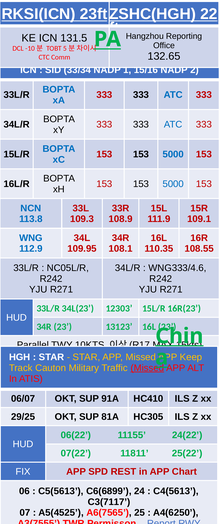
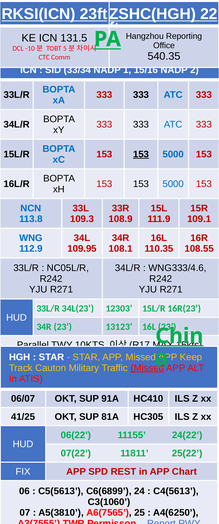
132.65: 132.65 -> 540.35 (164, 56)
153 underline: none -> present (141, 154)
29/25: 29/25 -> 41/25 (23, 417)
C3(7117: C3(7117 -> C3(1060 (109, 502)
A5(4525: A5(4525 -> A5(3810 (61, 513)
